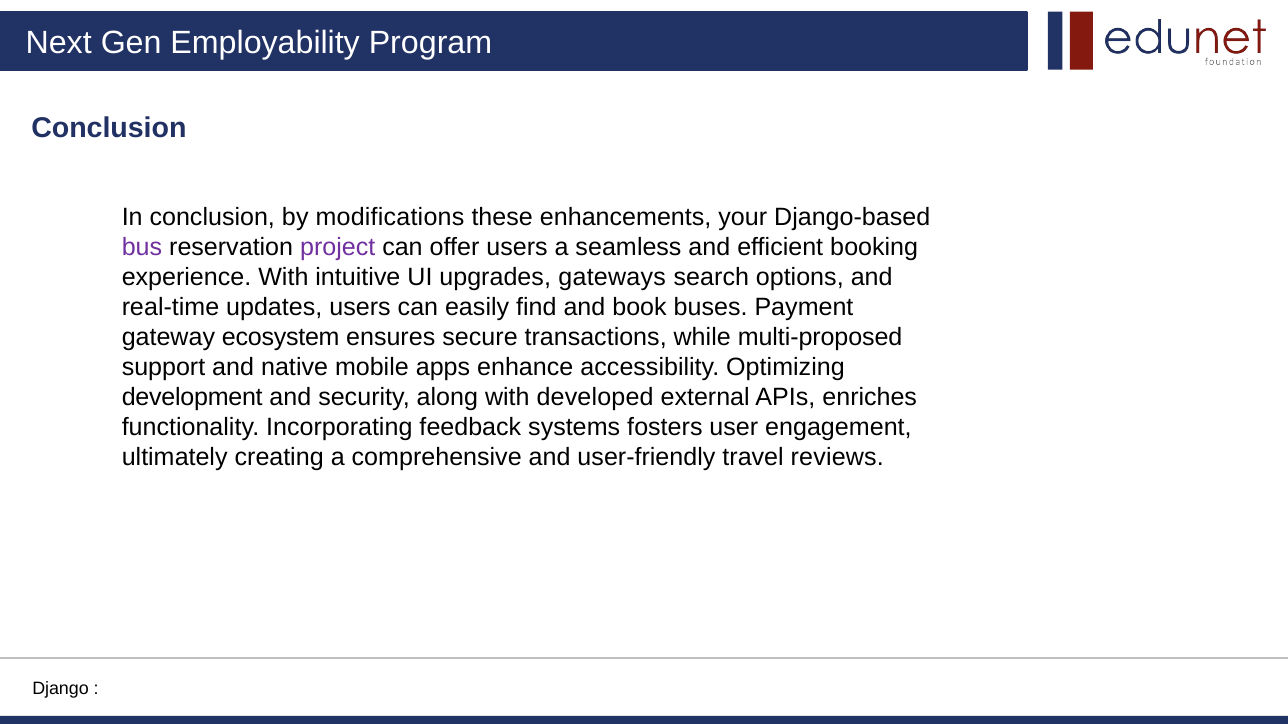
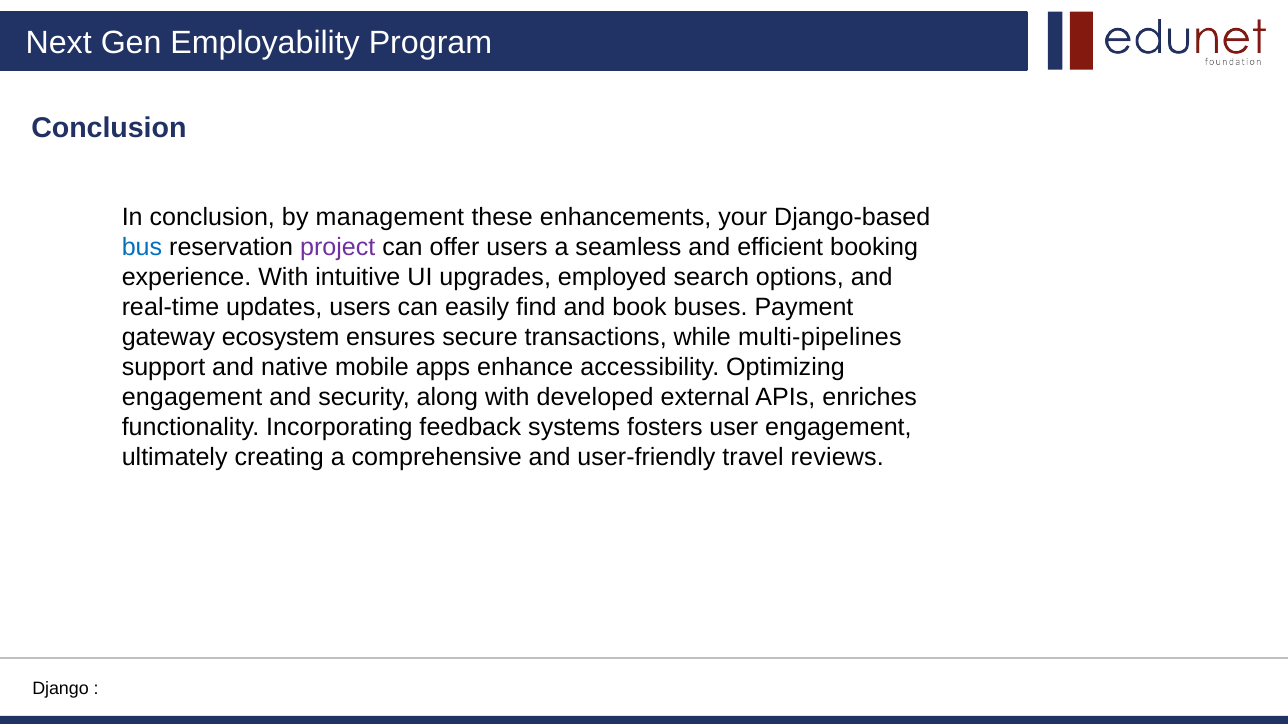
modifications: modifications -> management (390, 217)
bus colour: purple -> blue (142, 248)
gateways: gateways -> employed (612, 278)
multi-proposed: multi-proposed -> multi-pipelines (820, 338)
development: development -> engagement (192, 398)
